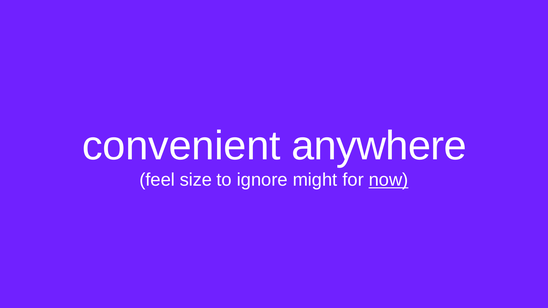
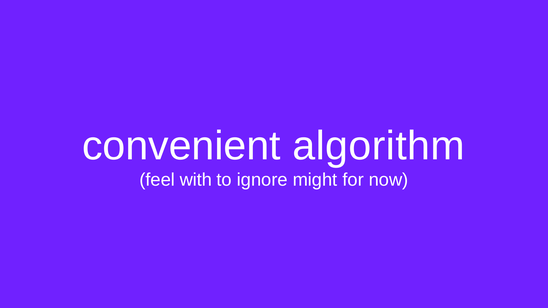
anywhere: anywhere -> algorithm (379, 146)
size: size -> with (196, 180)
now underline: present -> none (389, 180)
